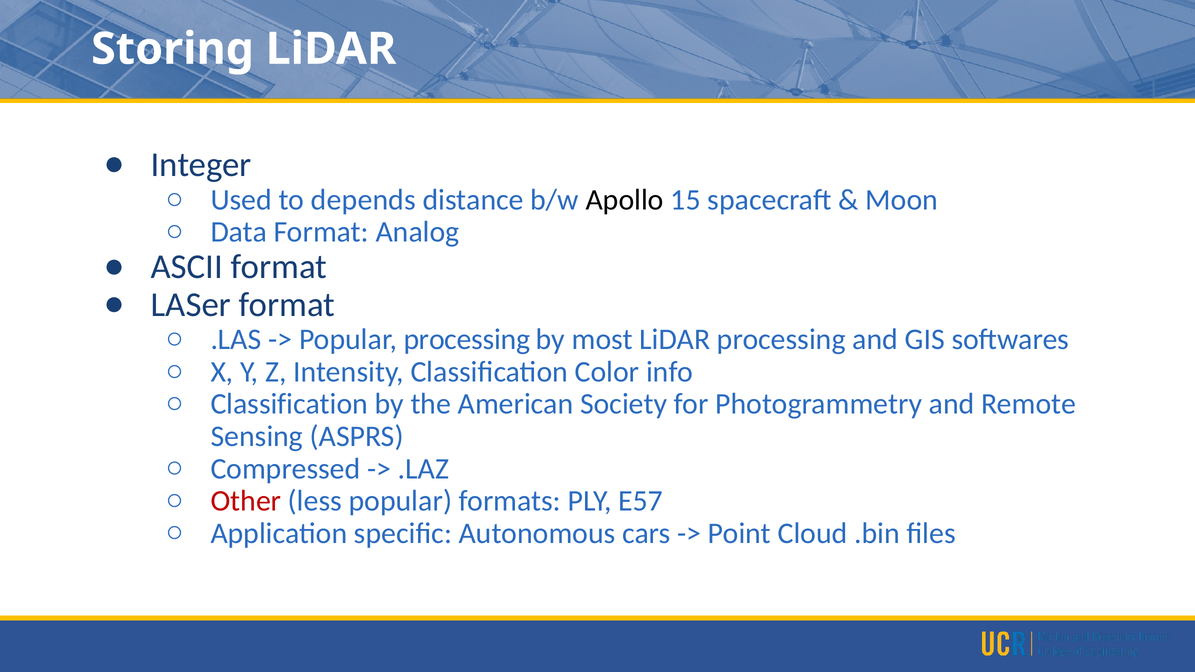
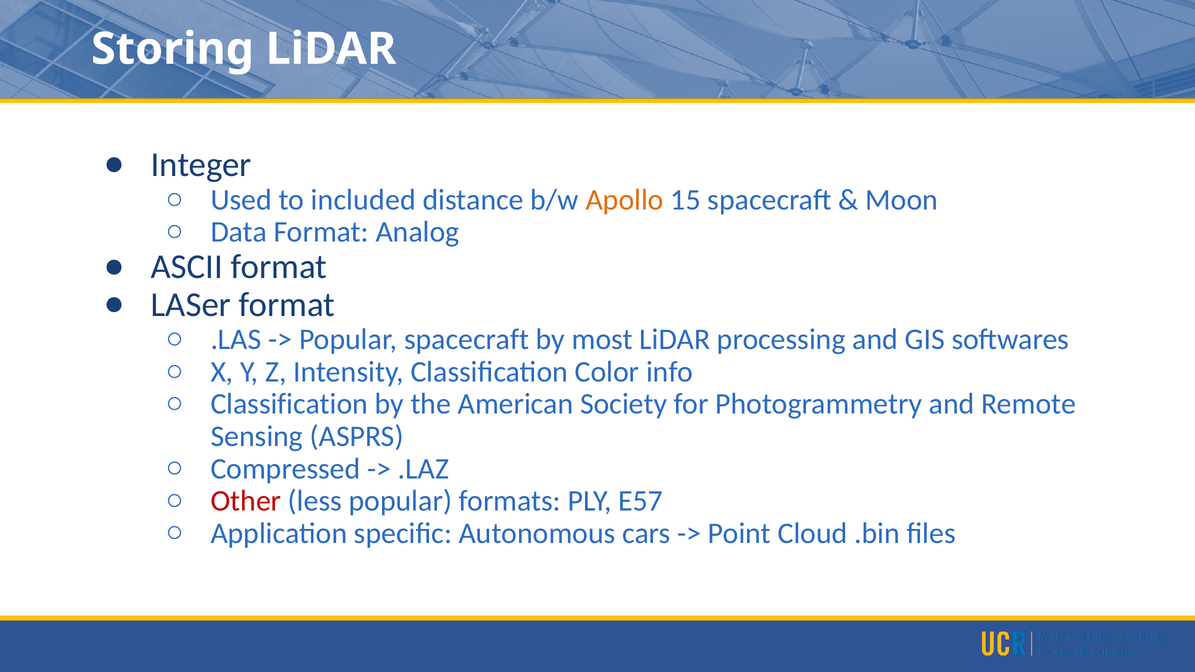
depends: depends -> included (363, 200)
Apollo colour: black -> orange (625, 200)
Popular processing: processing -> spacecraft (467, 340)
